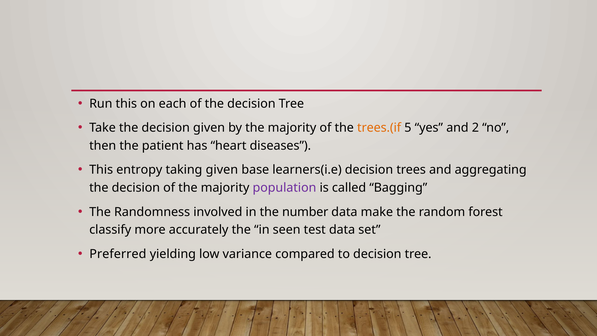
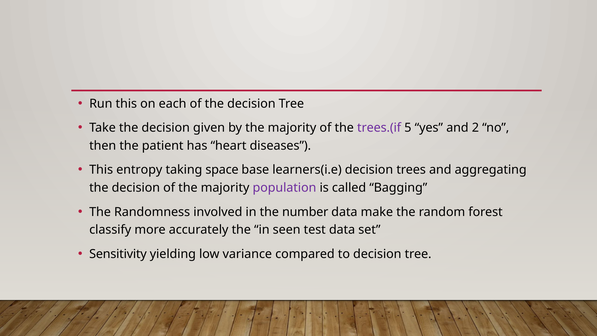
trees.(if colour: orange -> purple (379, 128)
taking given: given -> space (222, 170)
Preferred: Preferred -> Sensitivity (118, 254)
